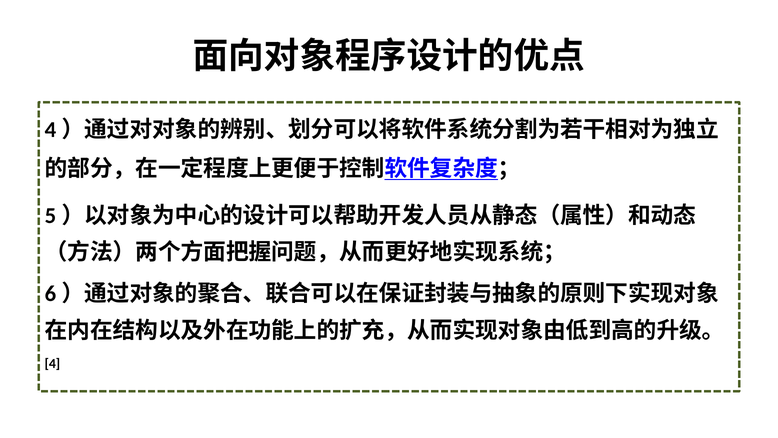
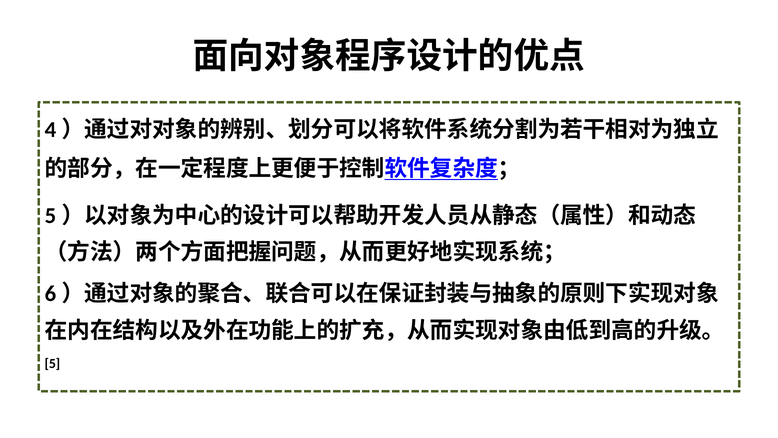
4: 4 -> 5 (52, 363)
